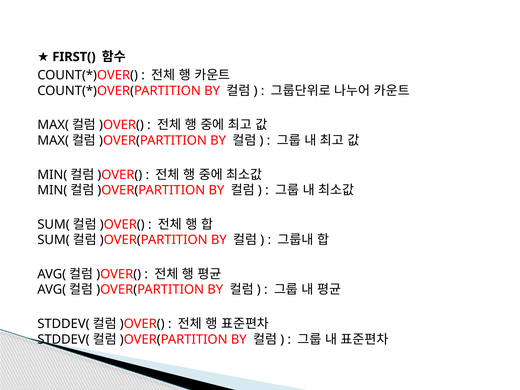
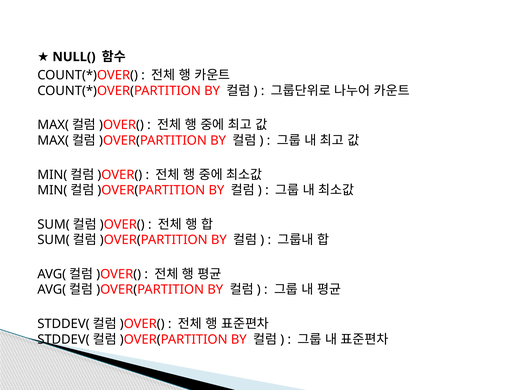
FIRST(: FIRST( -> NULL( (74, 57)
